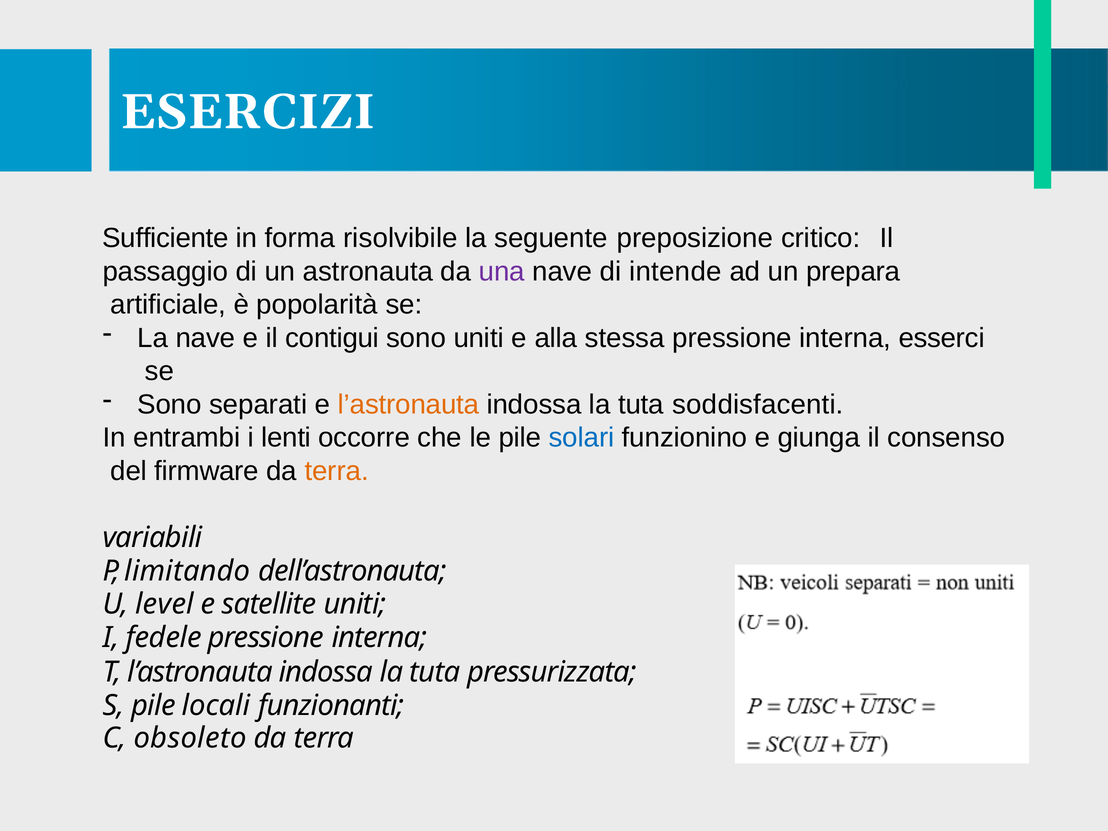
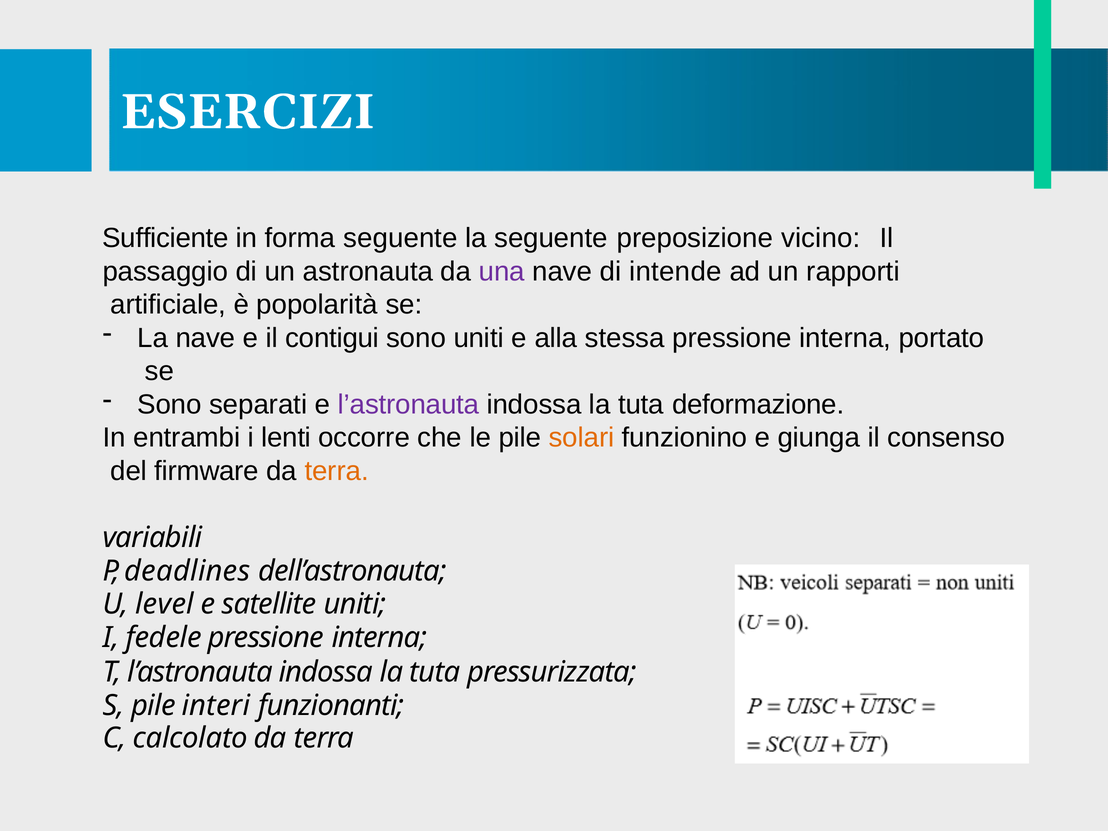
forma risolvibile: risolvibile -> seguente (400, 238)
critico: critico -> vicino (821, 238)
prepara: prepara -> rapporti (853, 272)
esserci: esserci -> portato (942, 338)
l’astronauta colour: orange -> purple (409, 404)
soddisfacenti: soddisfacenti -> deformazione (758, 404)
solari colour: blue -> orange (582, 438)
limitando: limitando -> deadlines (187, 571)
locali: locali -> interi (216, 706)
obsoleto: obsoleto -> calcolato (190, 738)
